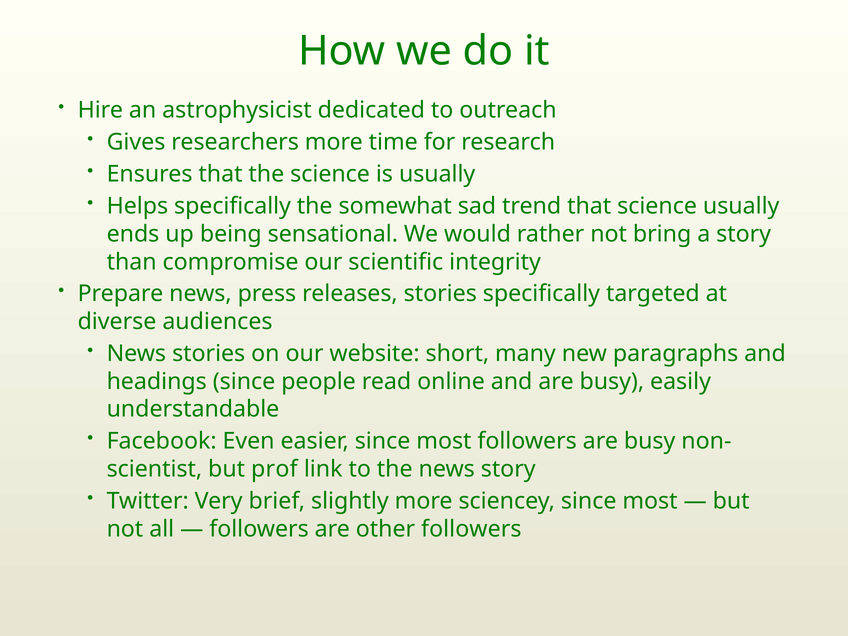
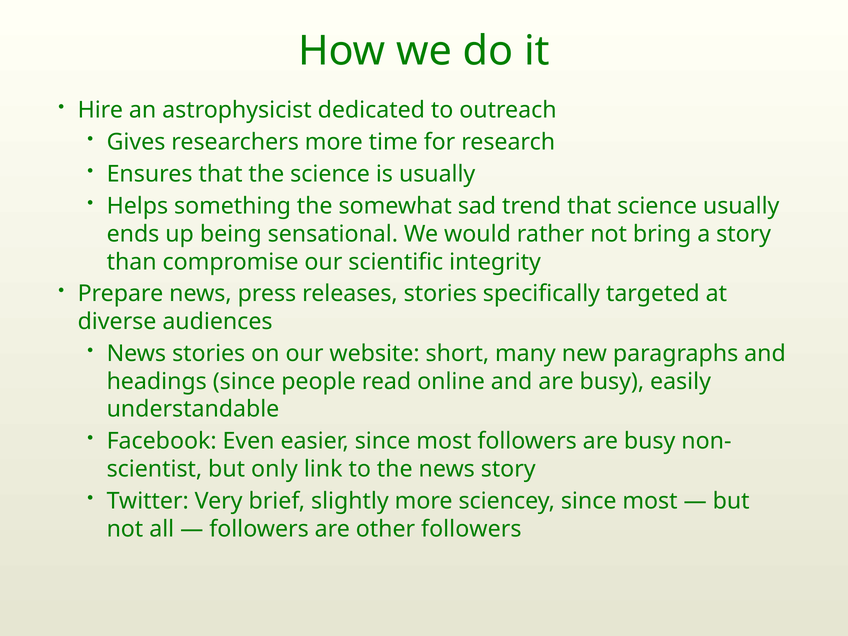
Helps specifically: specifically -> something (233, 206)
prof: prof -> only (274, 469)
